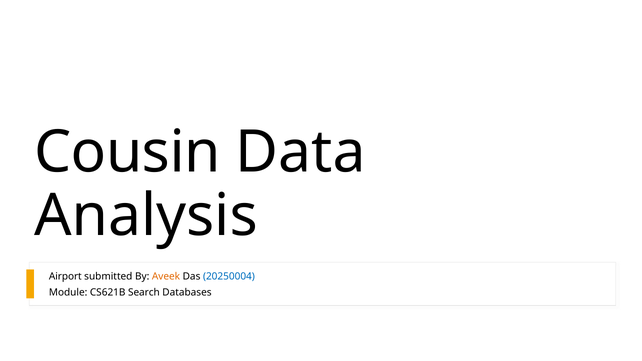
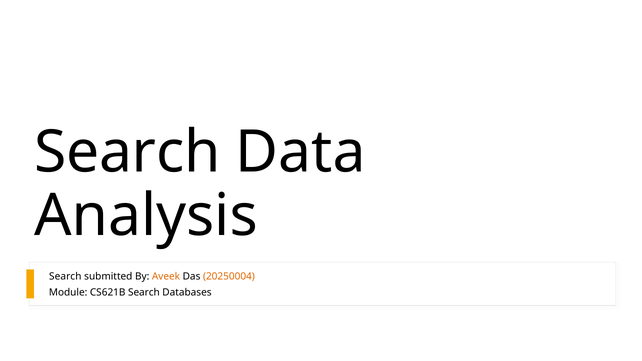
Cousin: Cousin -> Search (127, 152)
Airport: Airport -> Search (65, 276)
20250004 colour: blue -> orange (229, 276)
